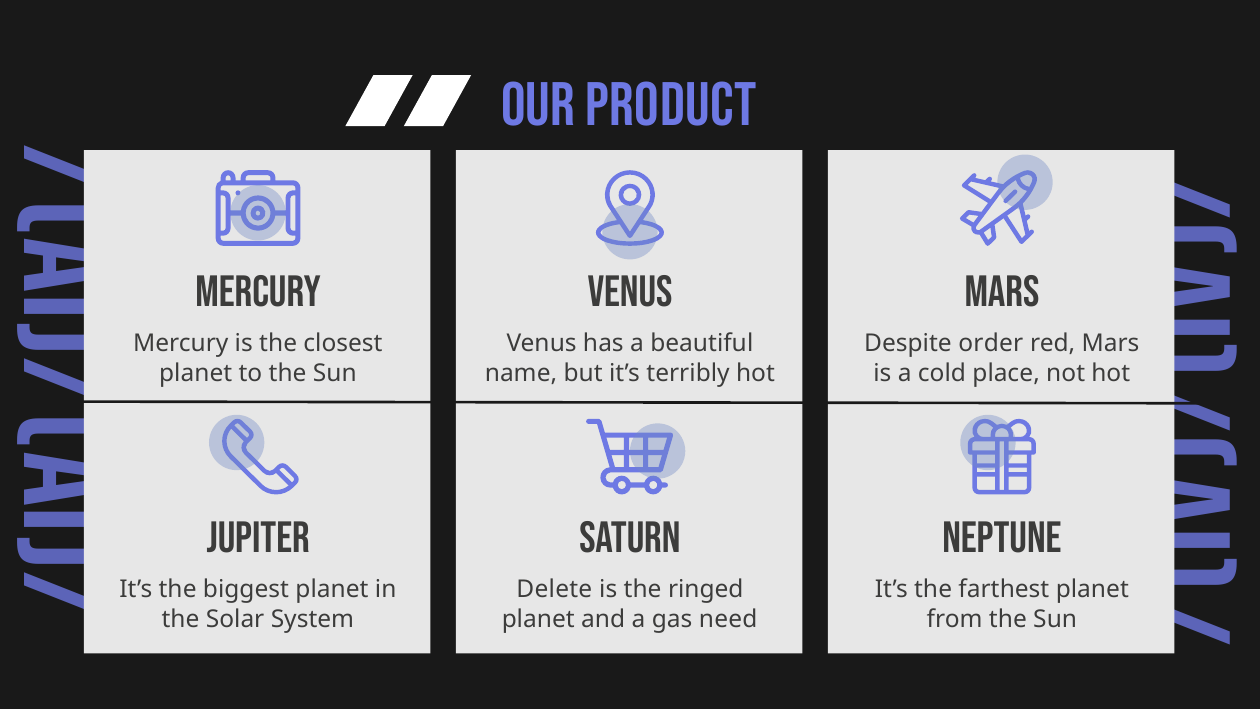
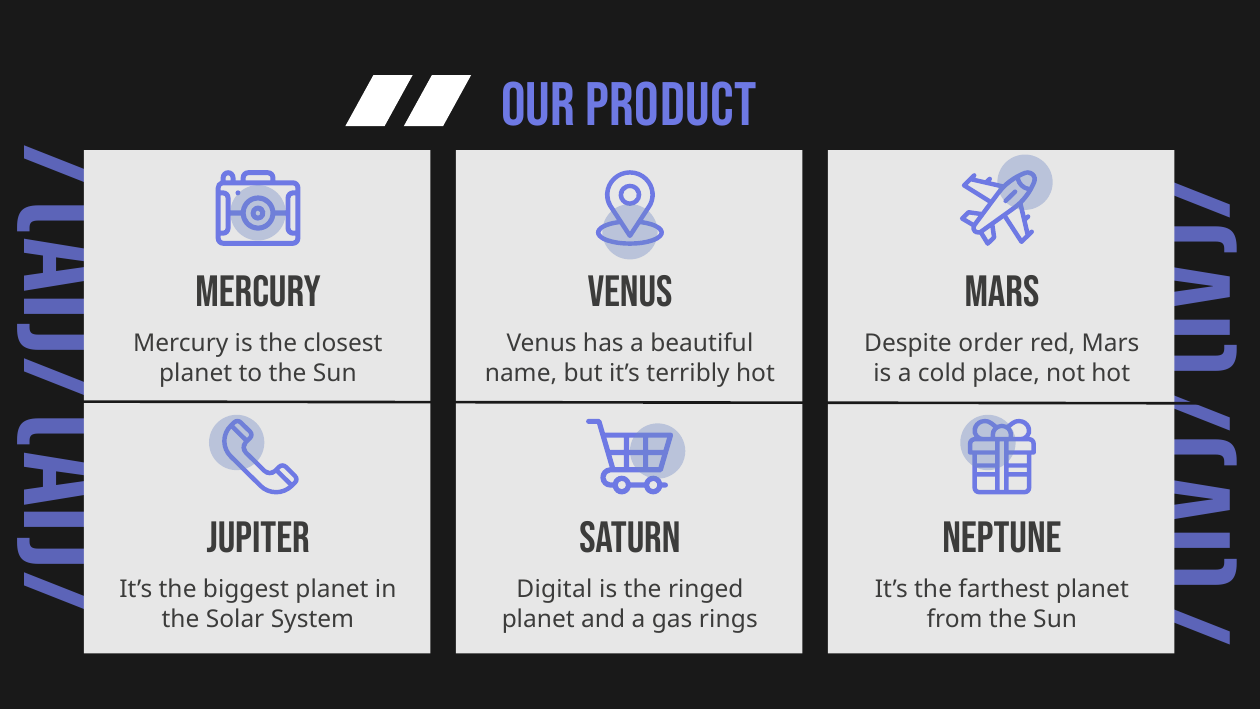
Delete: Delete -> Digital (554, 589)
need: need -> rings (728, 619)
